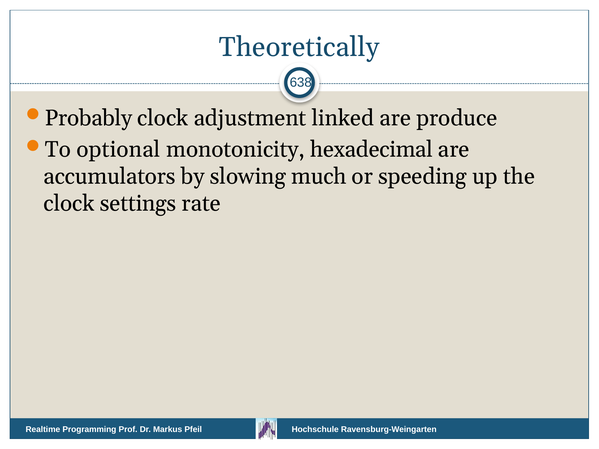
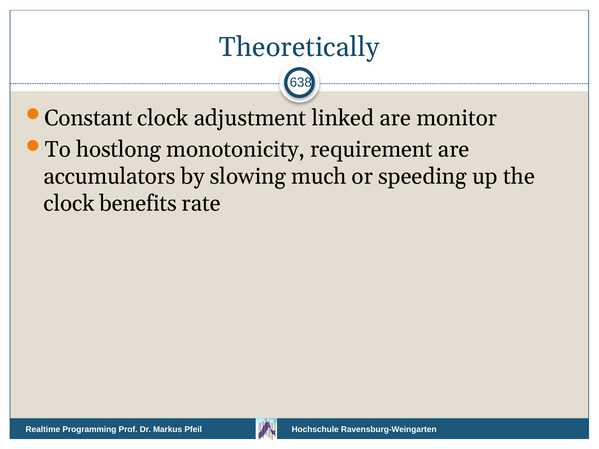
Probably: Probably -> Constant (88, 118)
produce: produce -> monitor (457, 118)
optional: optional -> hostlong (119, 150)
hexadecimal: hexadecimal -> requirement (371, 150)
settings: settings -> benefits (138, 204)
